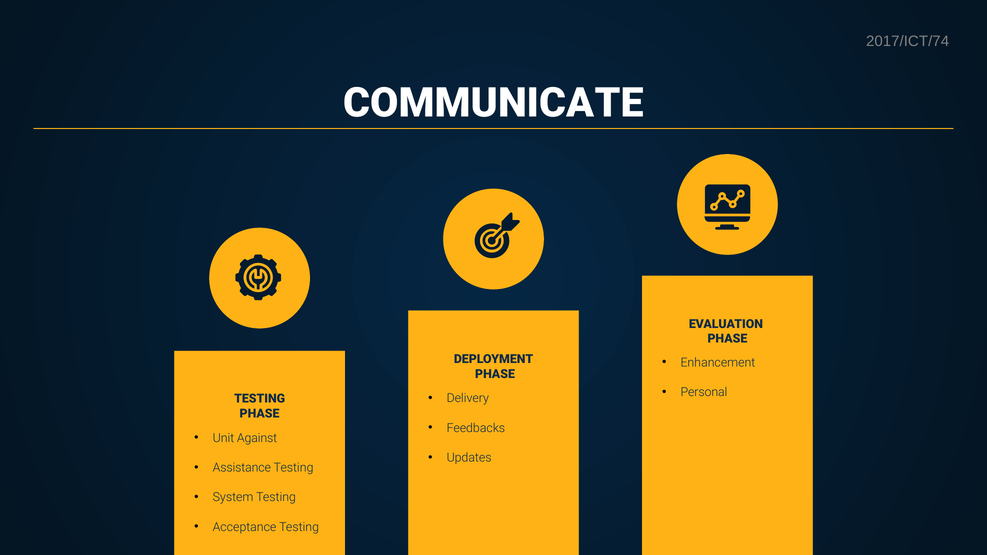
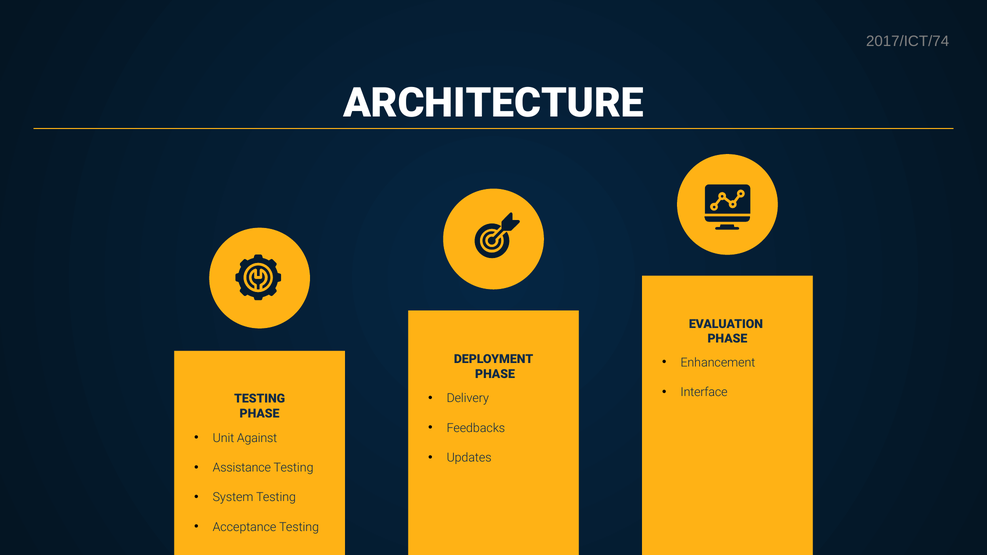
COMMUNICATE: COMMUNICATE -> ARCHITECTURE (493, 103)
Personal: Personal -> Interface (704, 392)
